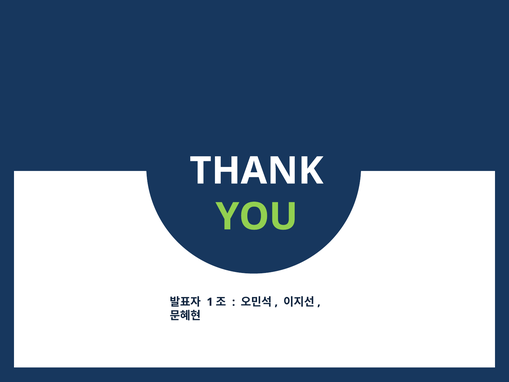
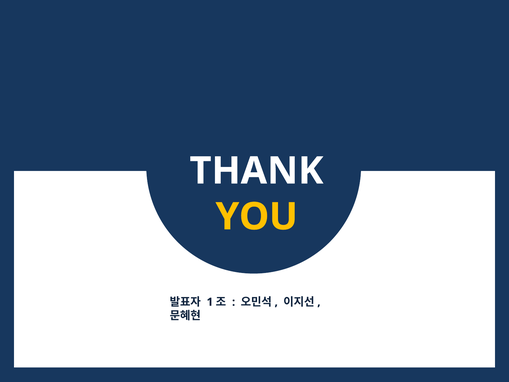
YOU colour: light green -> yellow (257, 217)
